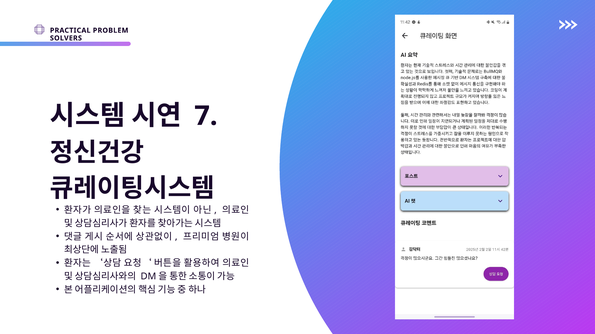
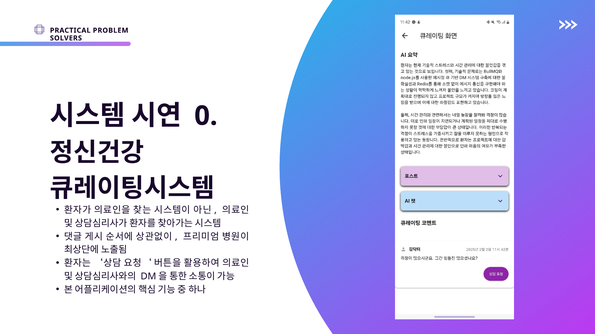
7: 7 -> 0 (206, 116)
